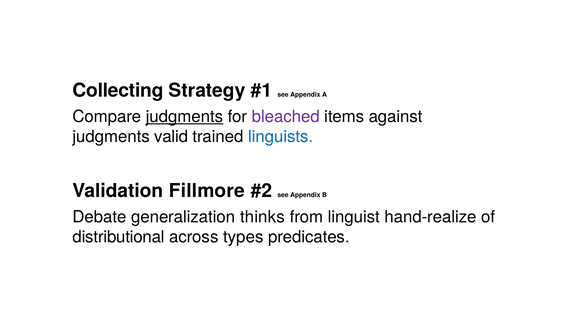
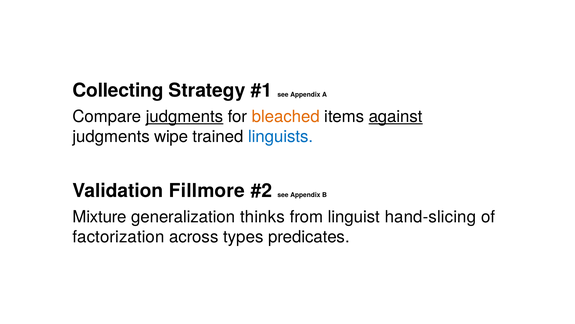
bleached colour: purple -> orange (286, 116)
against underline: none -> present (396, 116)
valid: valid -> wipe (171, 136)
Debate: Debate -> Mixture (100, 216)
hand-realize: hand-realize -> hand-slicing (430, 216)
distributional: distributional -> factorization (118, 237)
